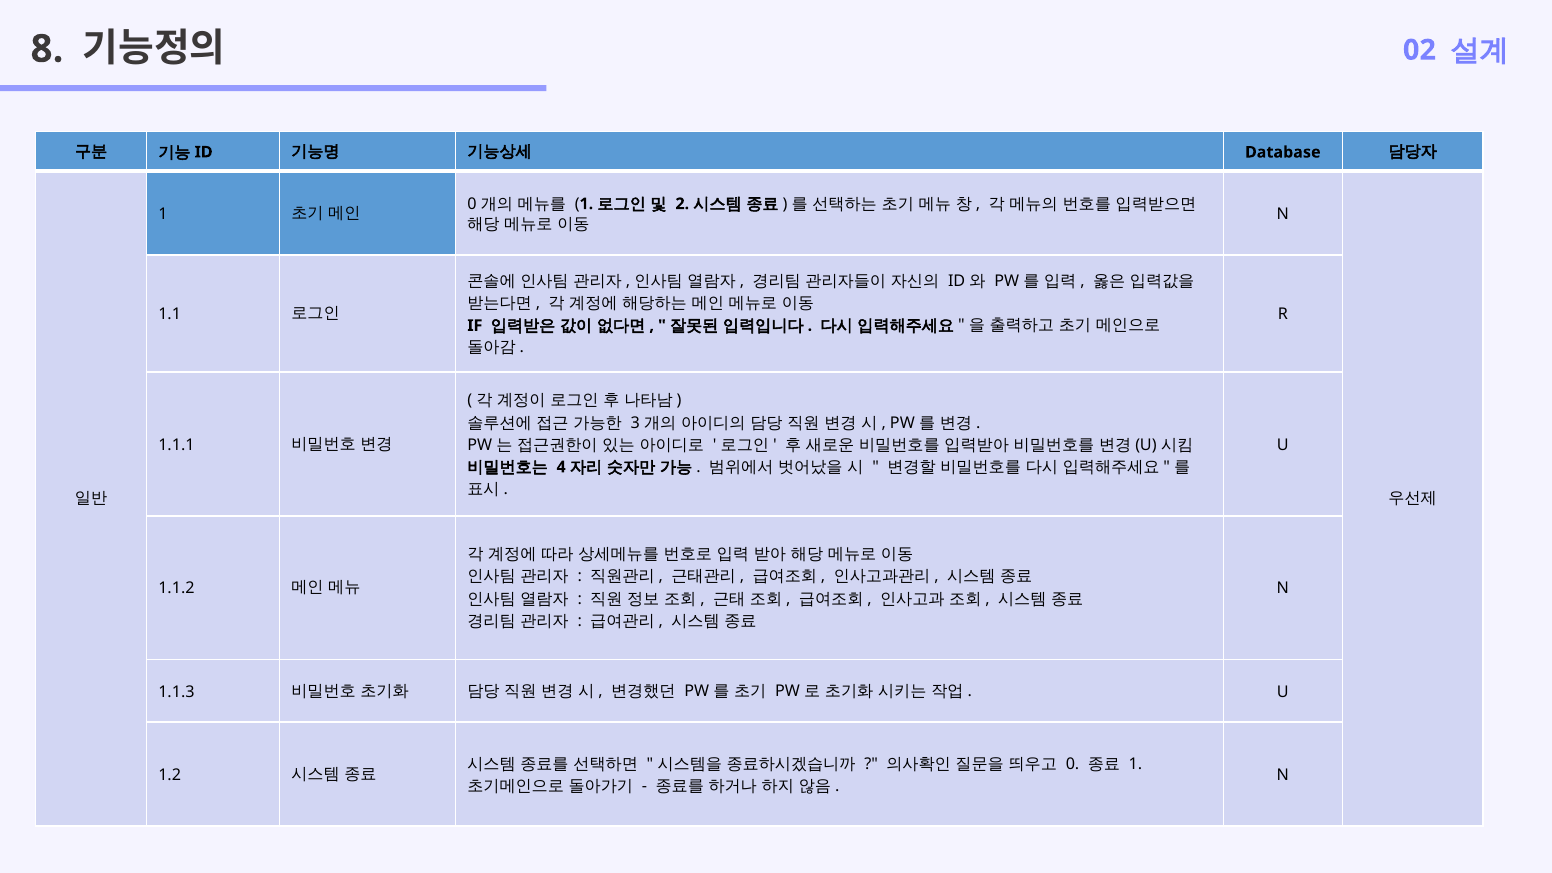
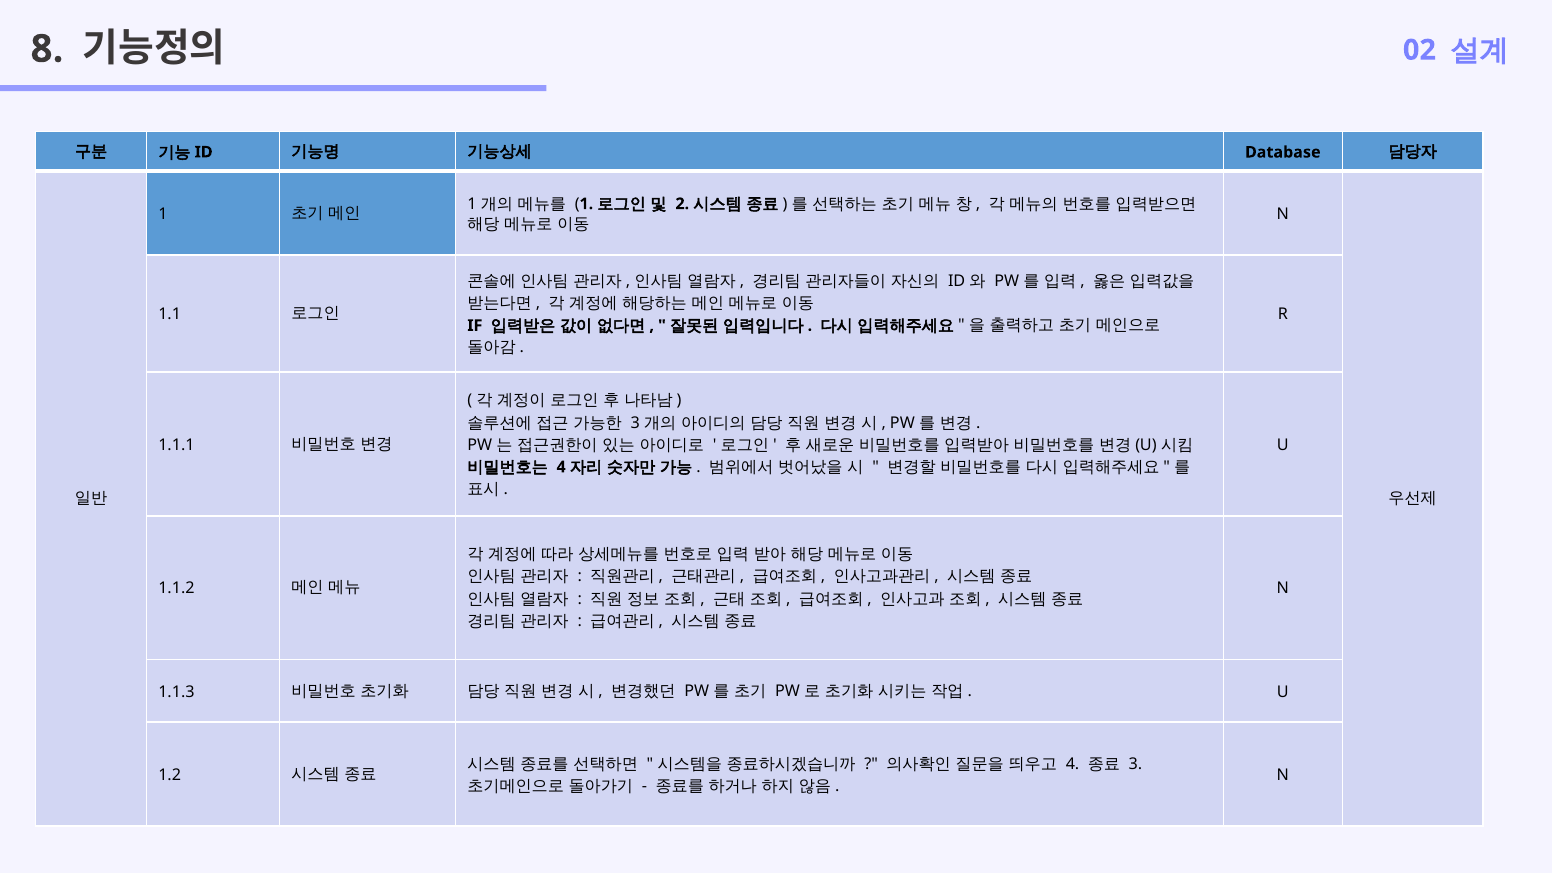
0: 0 -> 1 (472, 204)
0: 0 -> 4 (1073, 764)
1: 1 -> 3 (1135, 764)
